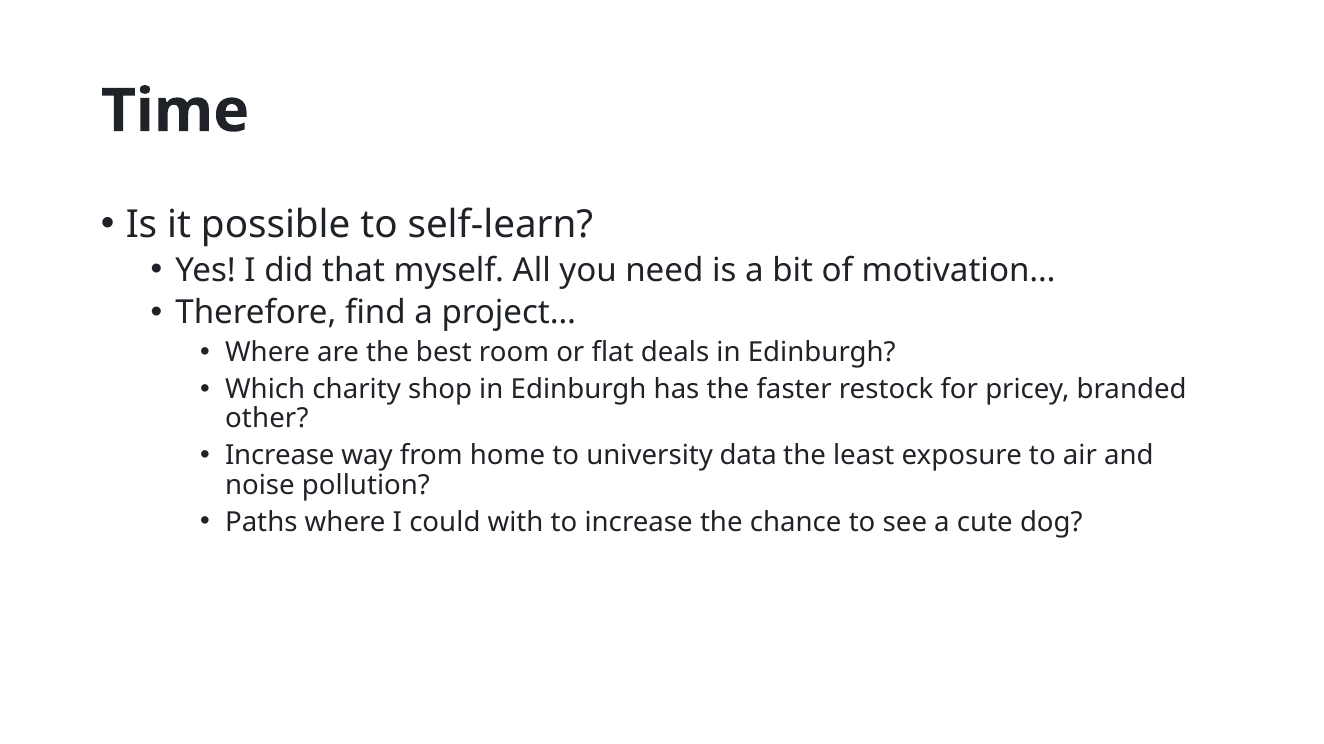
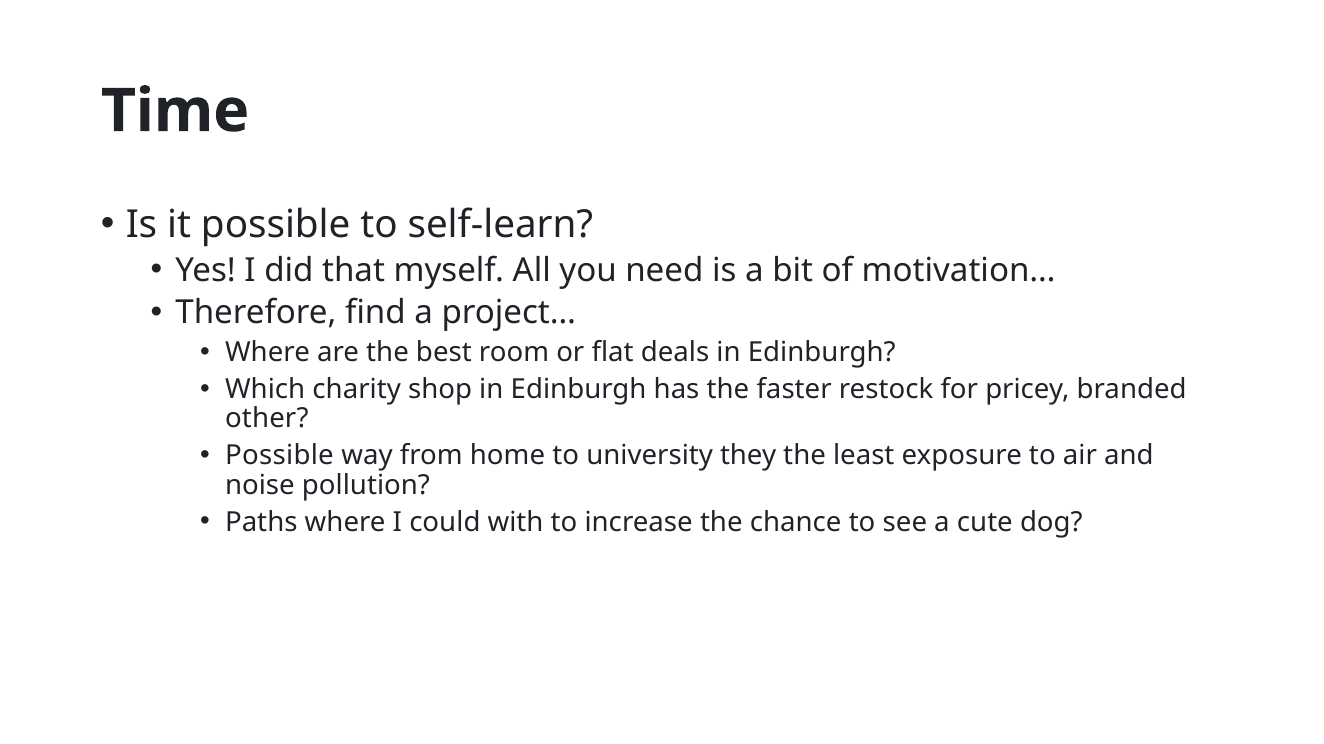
Increase: Increase -> Possible (279, 456)
data: data -> they (748, 456)
